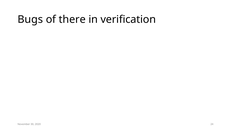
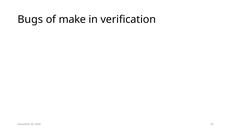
there: there -> make (72, 19)
